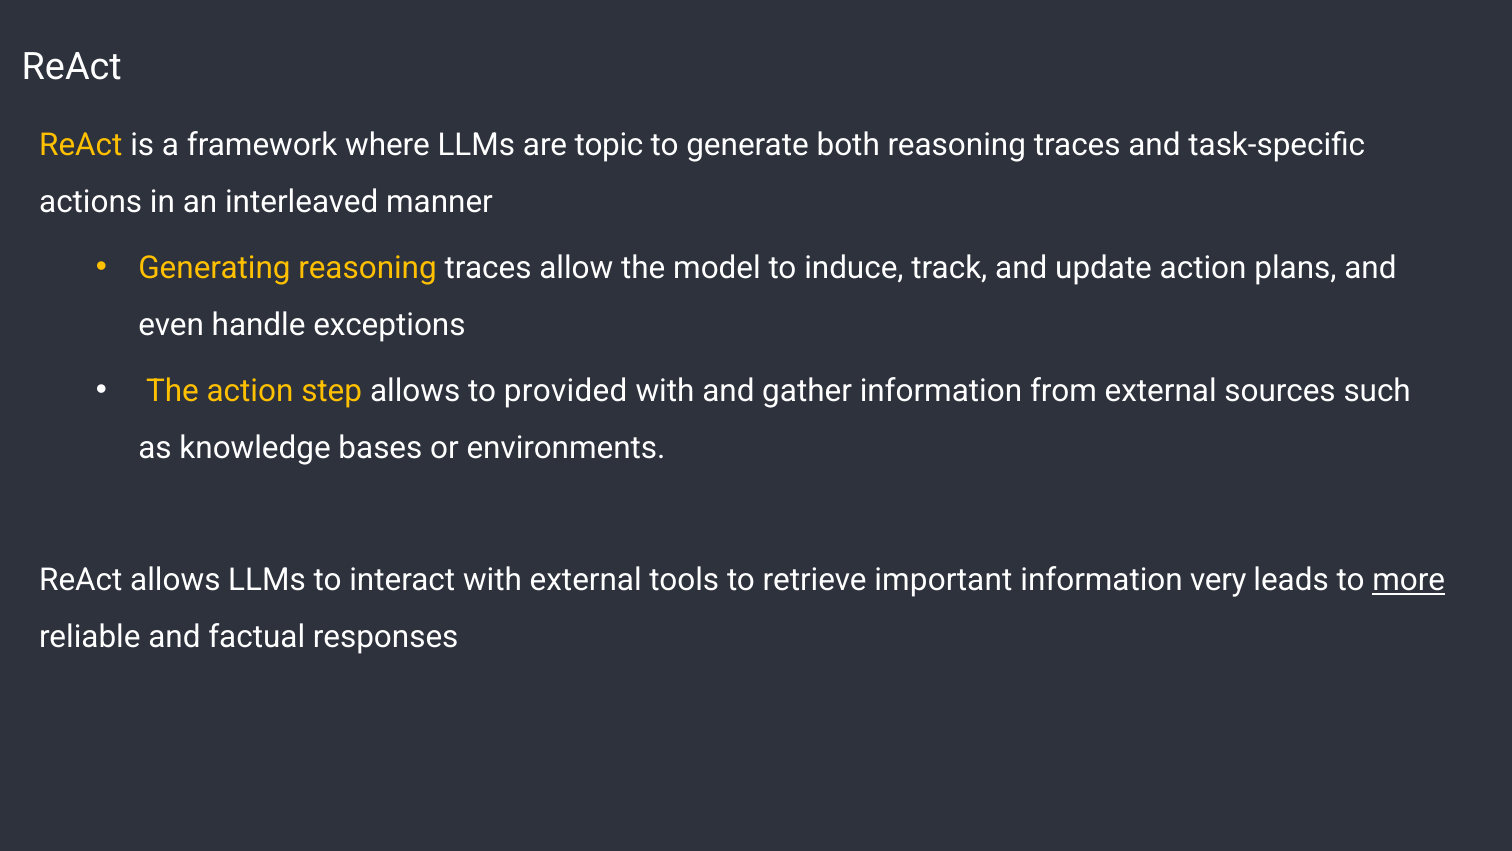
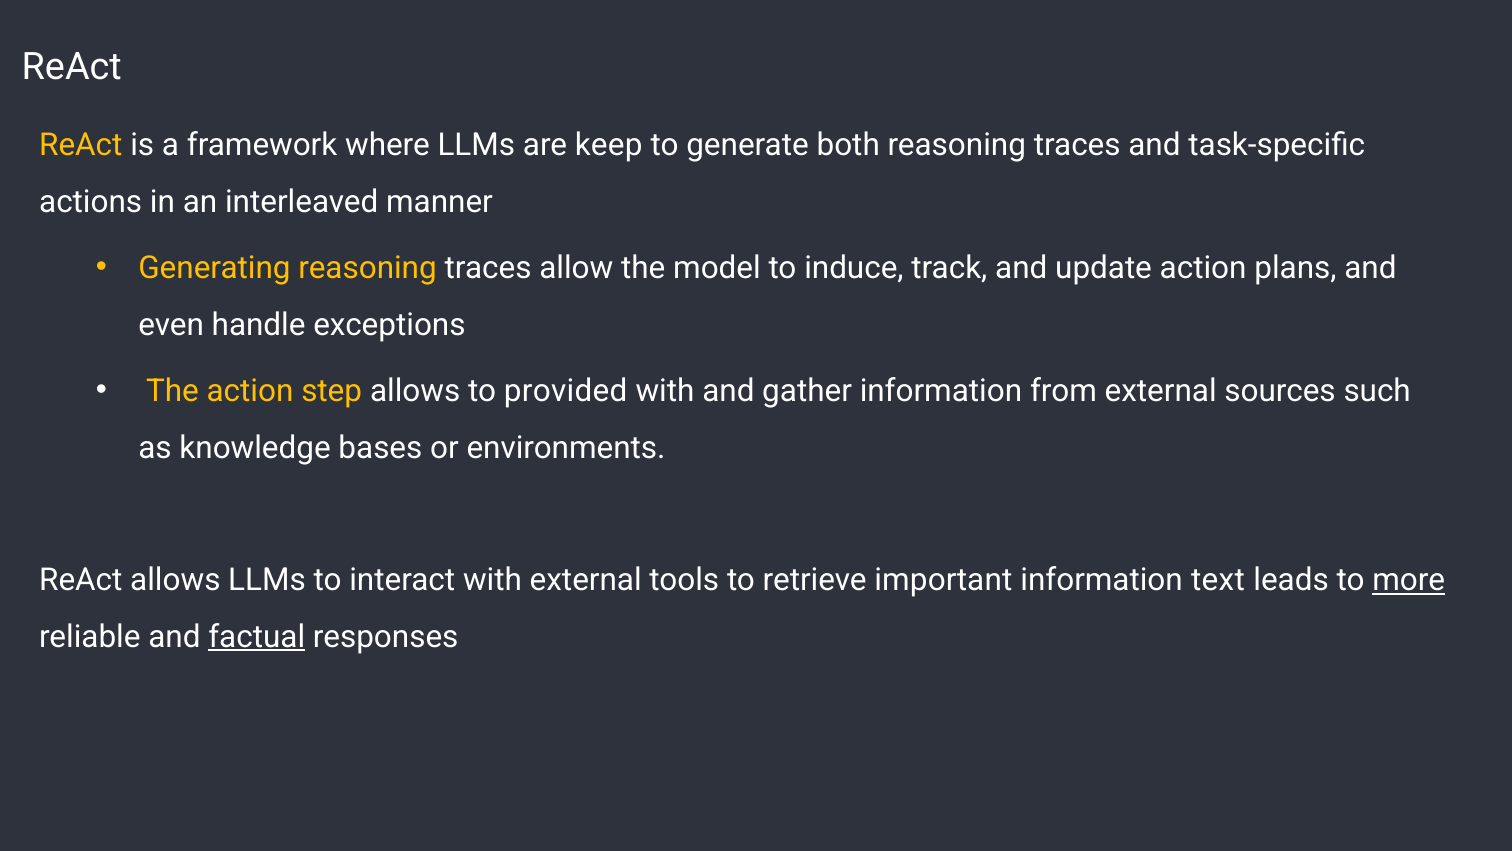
topic: topic -> keep (609, 145)
very: very -> text (1218, 580)
factual underline: none -> present (257, 636)
